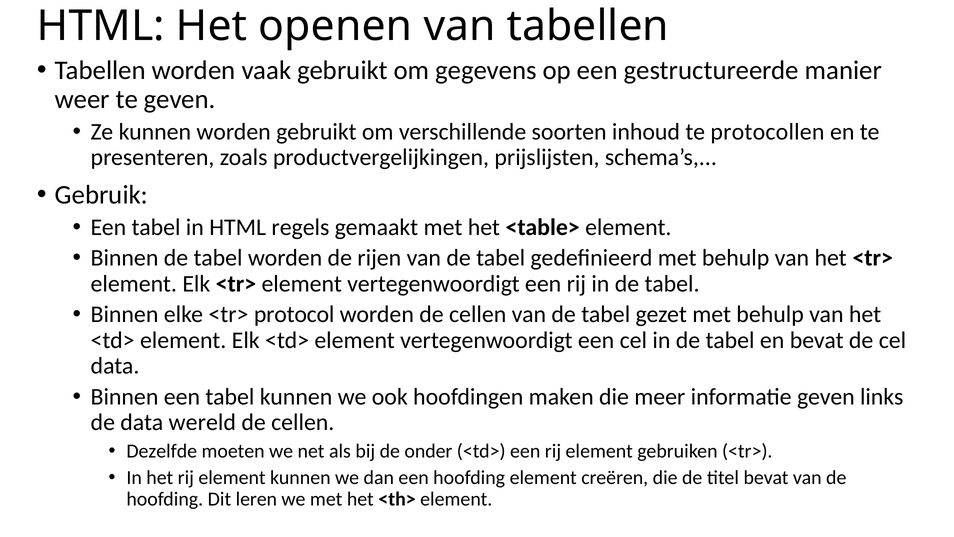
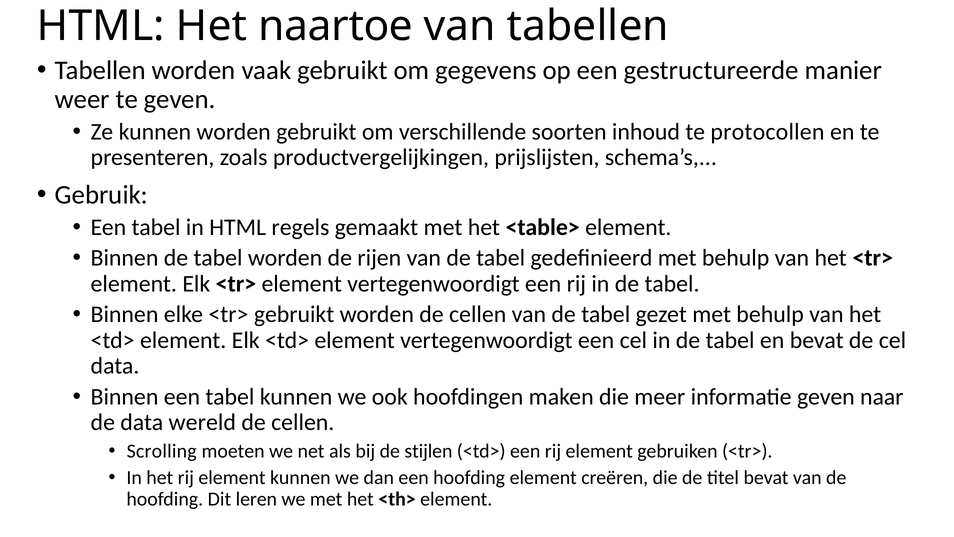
openen: openen -> naartoe (336, 26)
<tr> protocol: protocol -> gebruikt (294, 314)
links: links -> naar (882, 396)
Dezelfde: Dezelfde -> Scrolling (162, 451)
onder: onder -> stijlen (428, 451)
